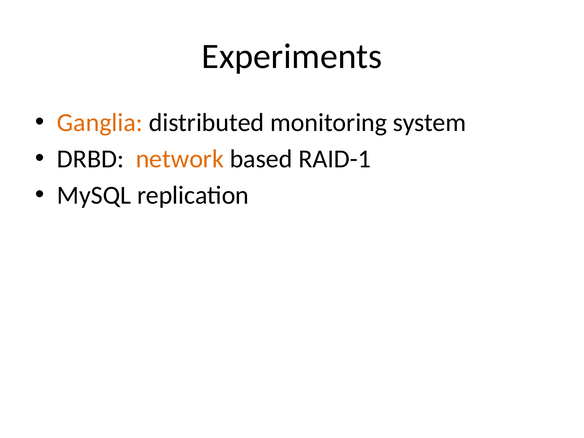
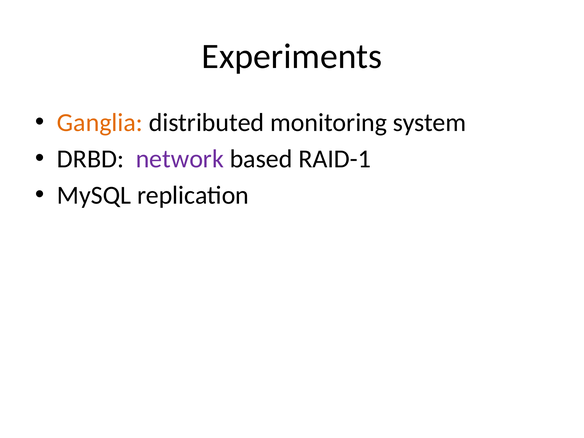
network colour: orange -> purple (180, 159)
